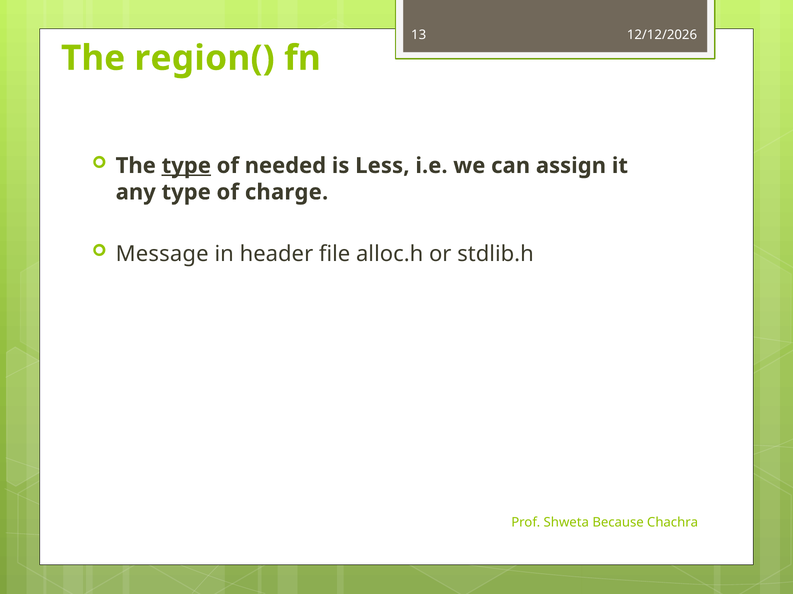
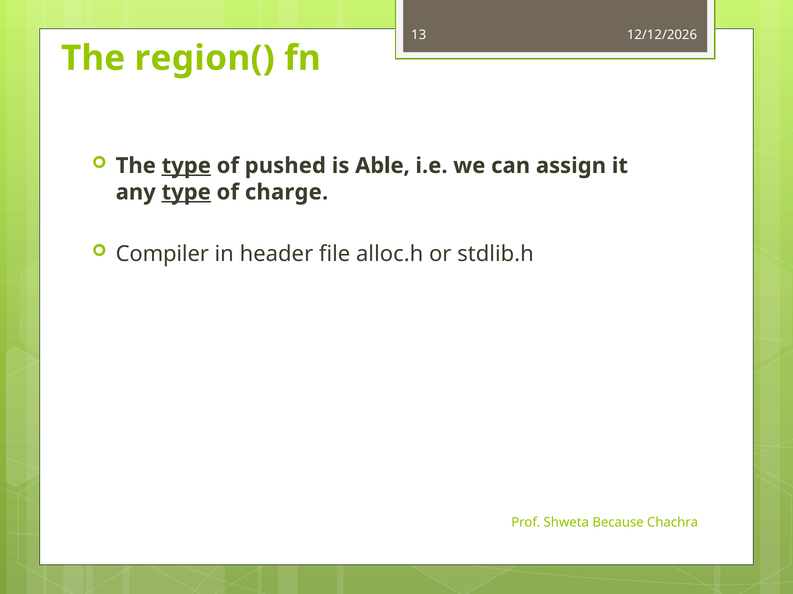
needed: needed -> pushed (285, 166)
Less: Less -> Able (382, 166)
type underline: none -> present (186, 192)
Message: Message -> Compiler (162, 254)
